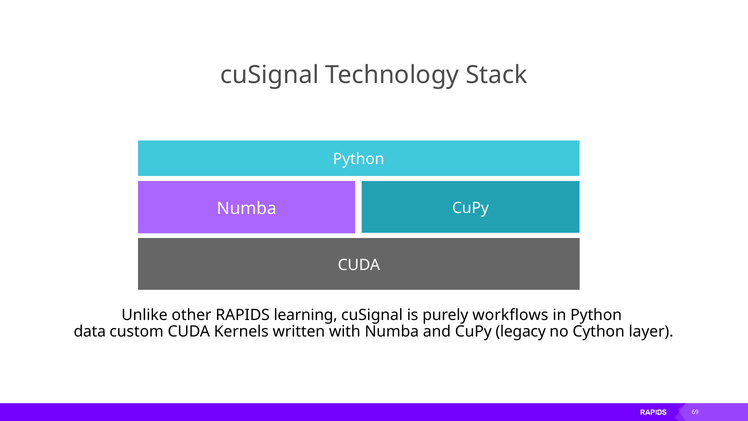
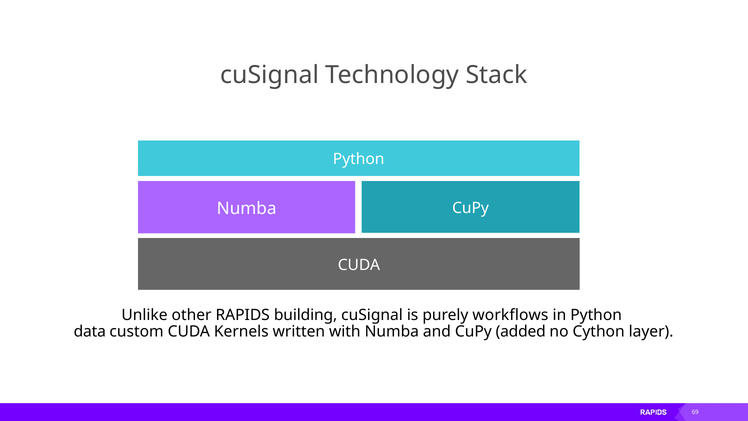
learning: learning -> building (306, 315)
legacy: legacy -> added (521, 332)
